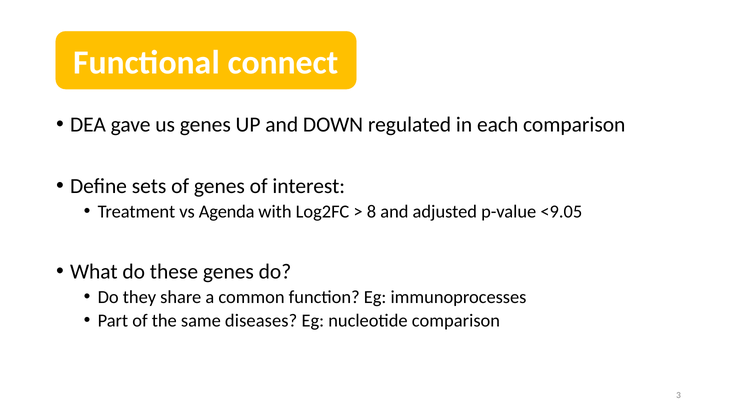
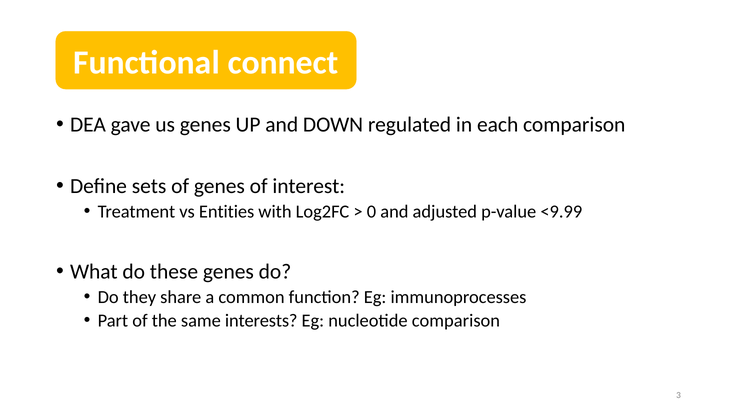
Agenda: Agenda -> Entities (227, 212)
8: 8 -> 0 (371, 212)
<9.05: <9.05 -> <9.99 (561, 212)
diseases: diseases -> interests (261, 321)
